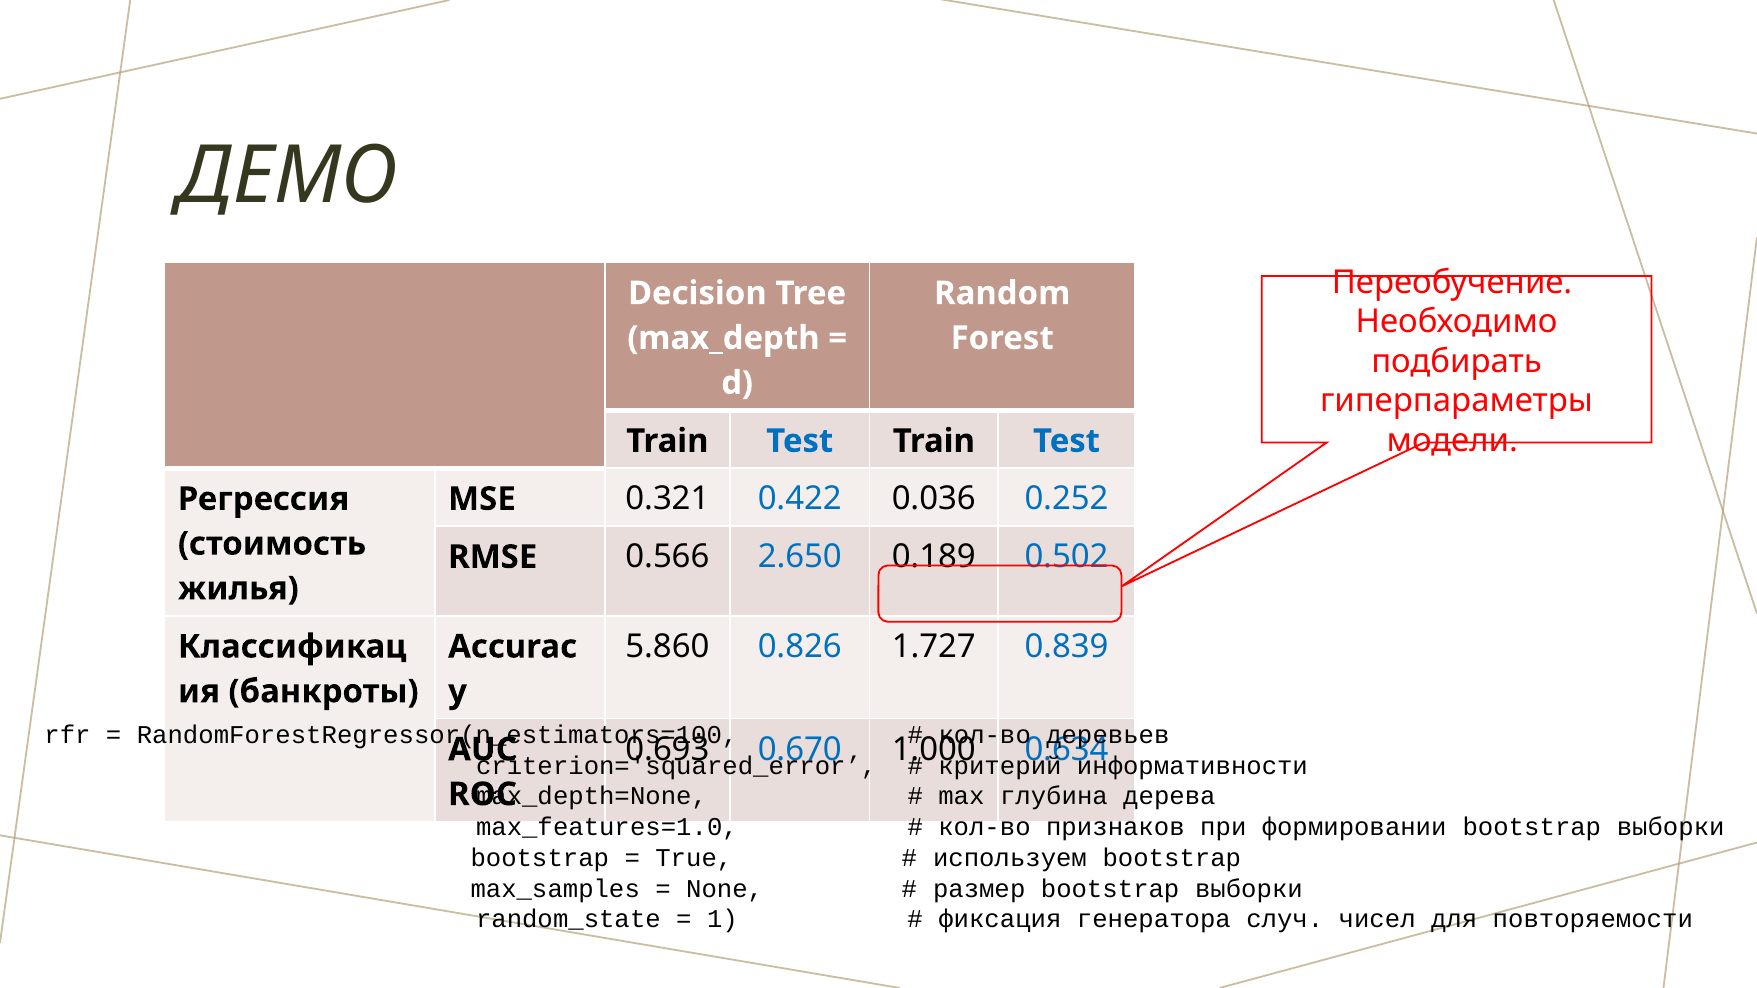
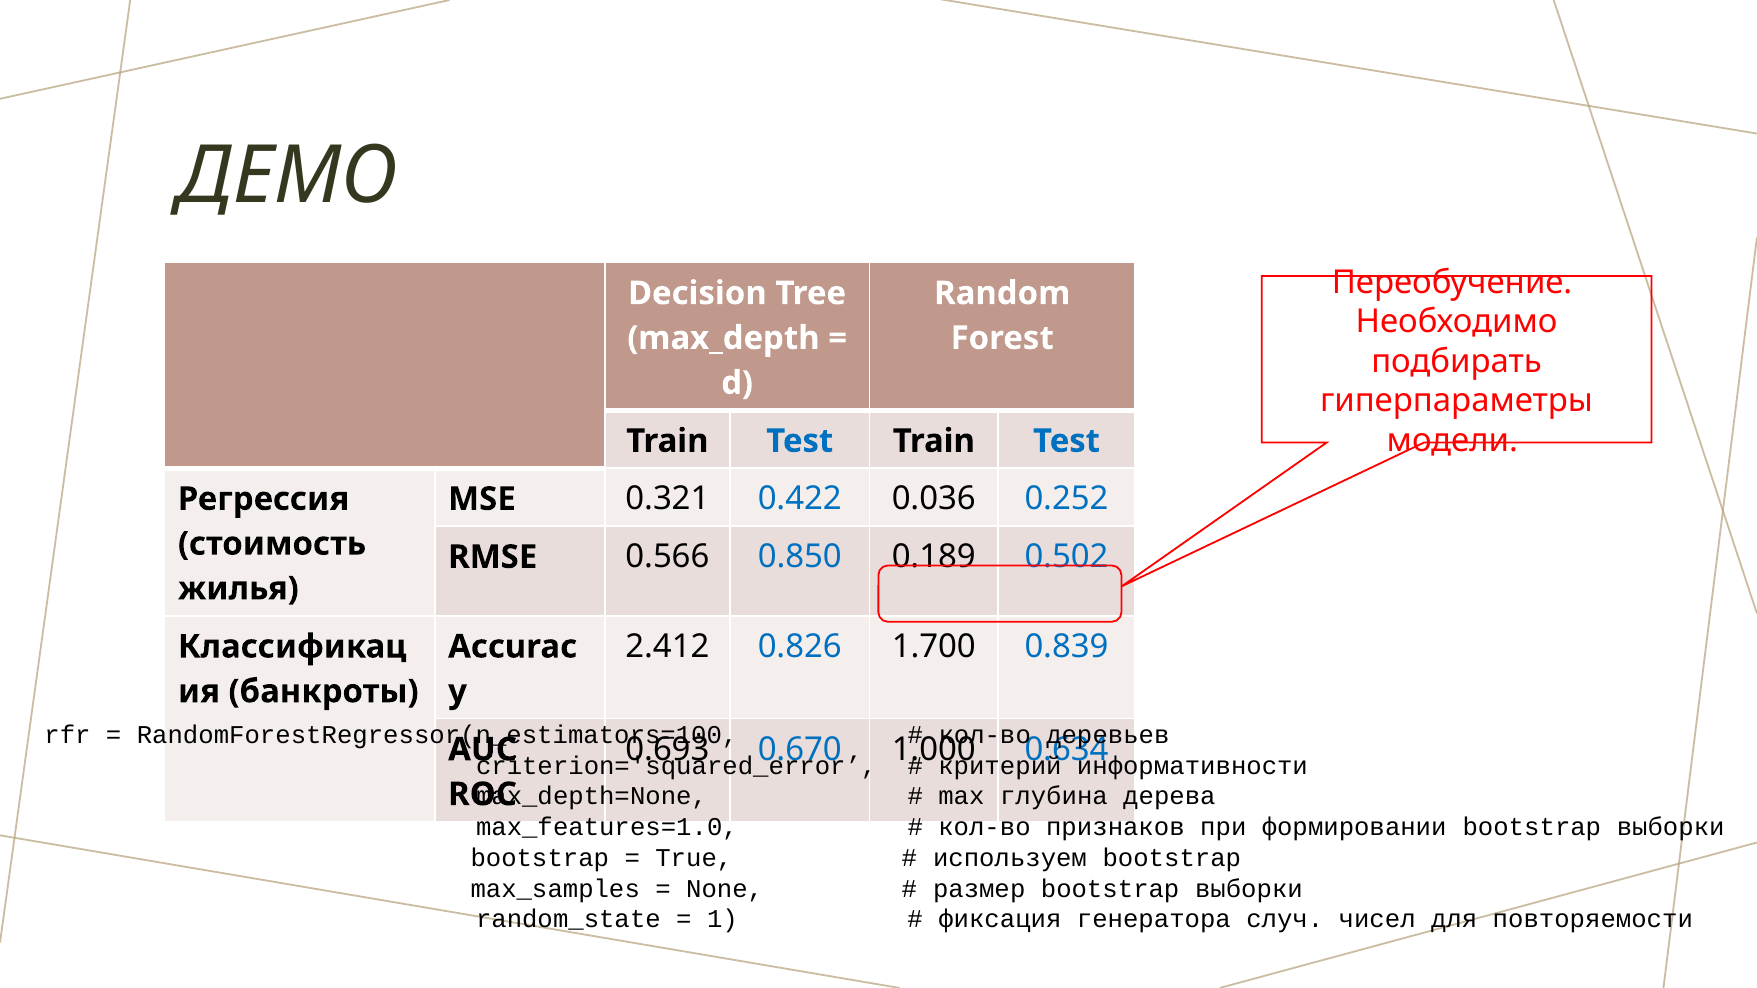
2.650: 2.650 -> 0.850 (800, 557)
5.860: 5.860 -> 2.412 (667, 647)
1.727: 1.727 -> 1.700 (934, 647)
